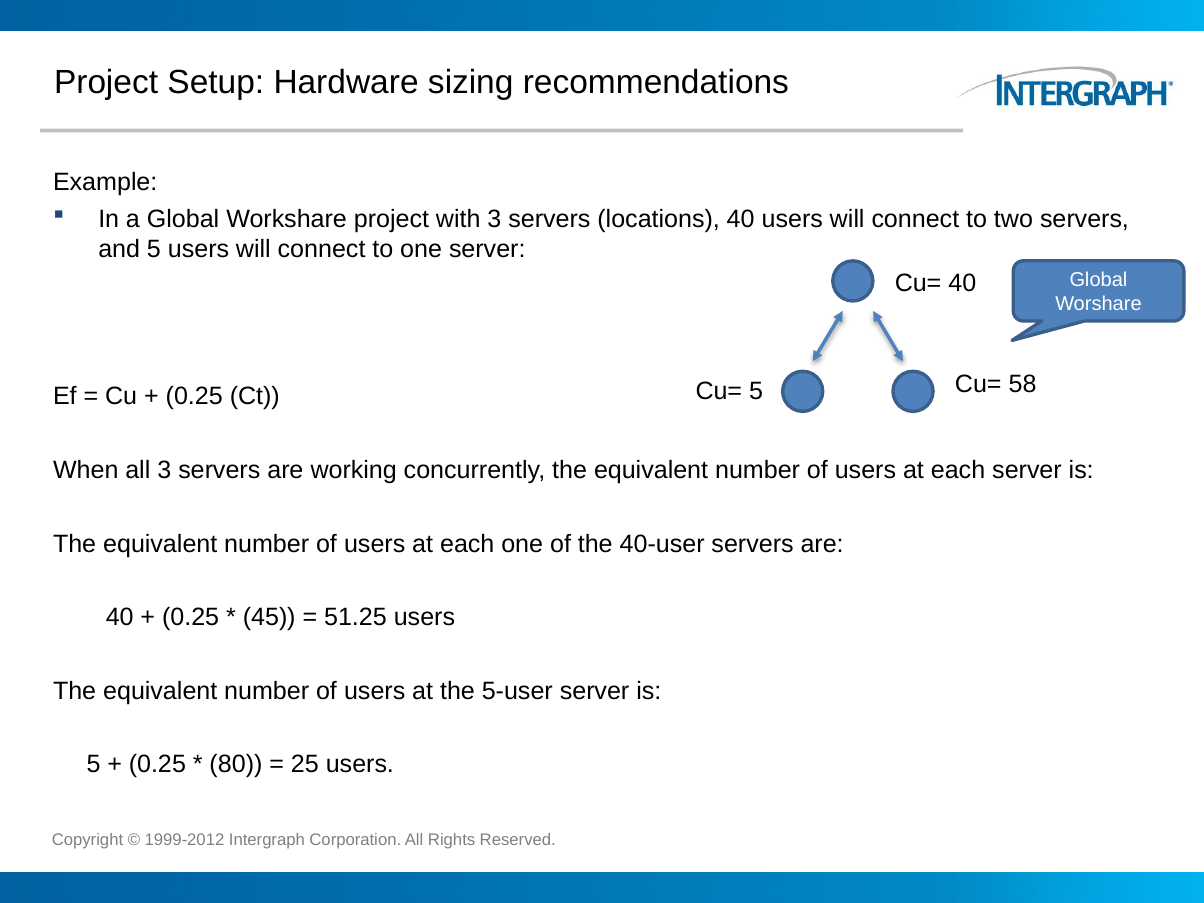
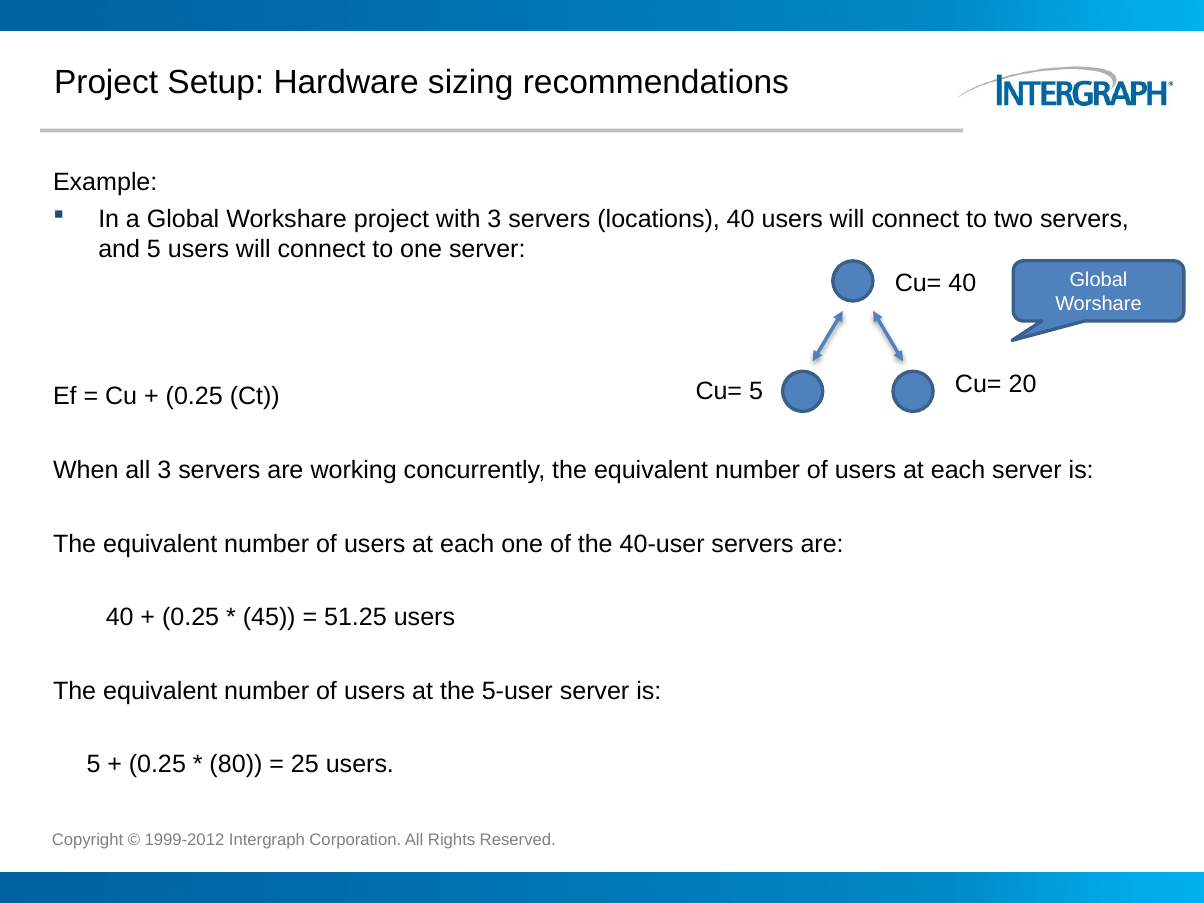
58: 58 -> 20 (1022, 384)
